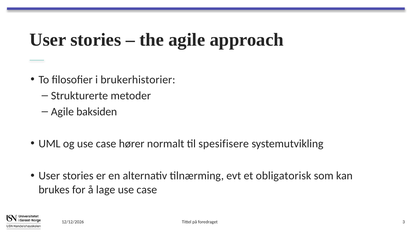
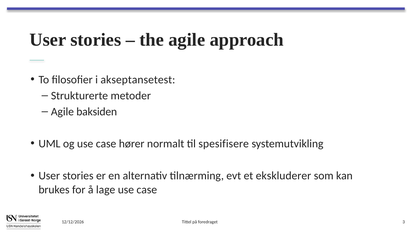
brukerhistorier: brukerhistorier -> akseptansetest (138, 80)
obligatorisk: obligatorisk -> ekskluderer (284, 176)
